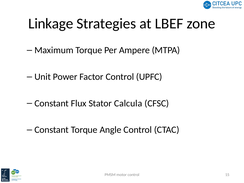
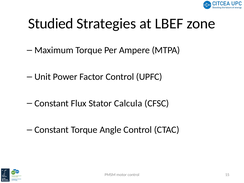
Linkage: Linkage -> Studied (51, 24)
